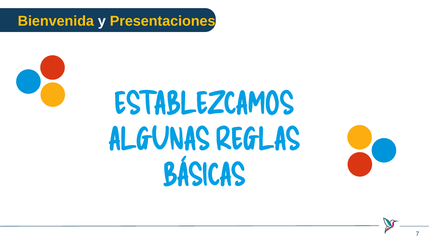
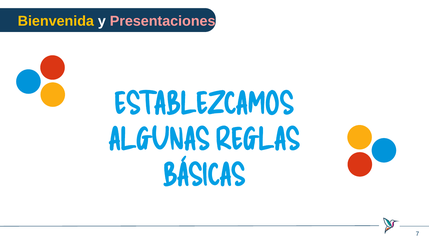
Presentaciones colour: yellow -> pink (163, 21)
